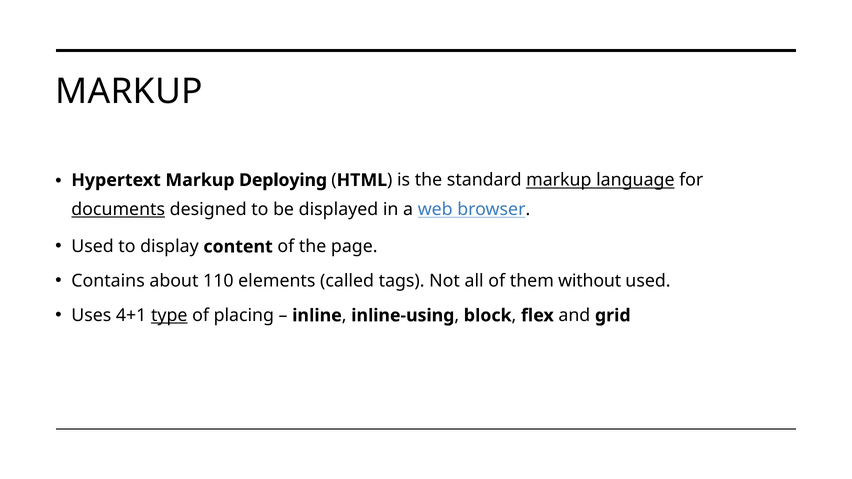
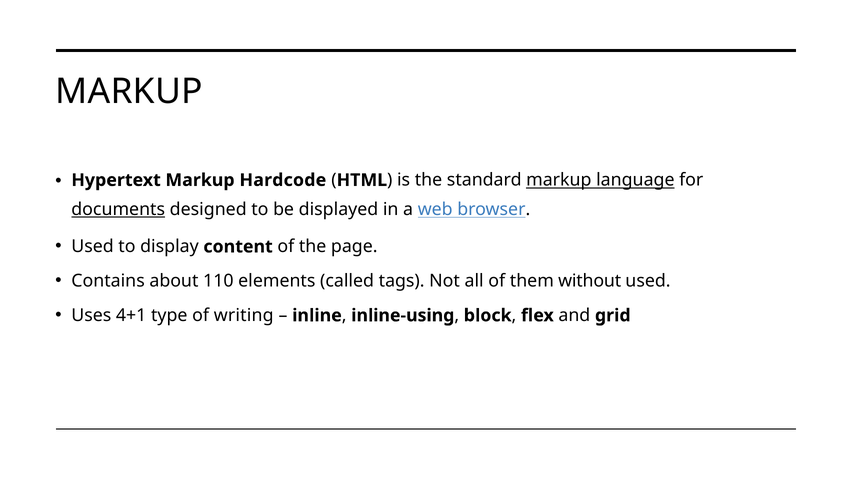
Deploying: Deploying -> Hardcode (283, 180)
type underline: present -> none (169, 316)
placing: placing -> writing (244, 316)
